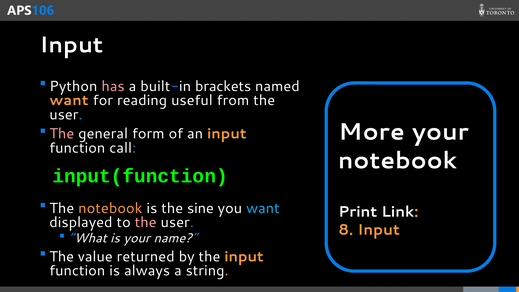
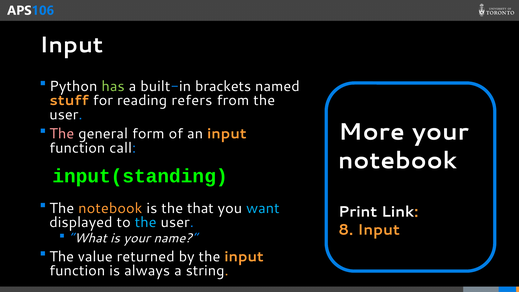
has colour: pink -> light green (113, 86)
want: want -> stuff (69, 100)
useful: useful -> refers (192, 100)
input(function: input(function -> input(standing (140, 176)
sine: sine -> that (200, 208)
the colour: pink -> light blue (146, 222)
